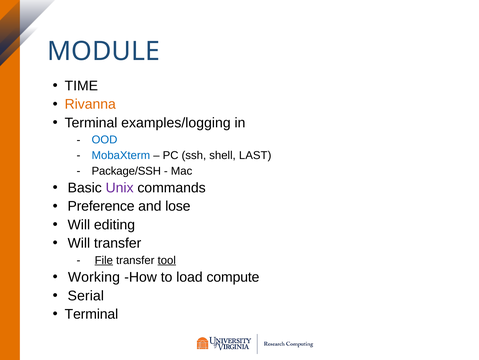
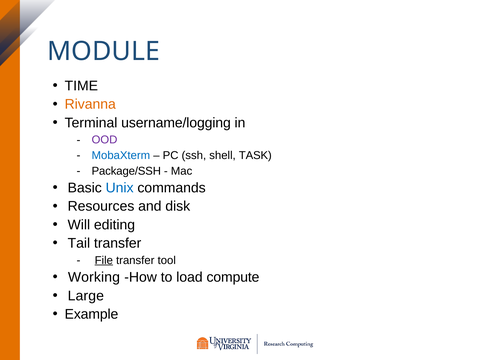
examples/logging: examples/logging -> username/logging (176, 123)
OOD colour: blue -> purple (104, 139)
LAST: LAST -> TASK (255, 155)
Unix colour: purple -> blue (120, 188)
Preference: Preference -> Resources (101, 206)
lose: lose -> disk (178, 206)
Will: Will -> Tail (79, 243)
tool underline: present -> none (167, 260)
Serial: Serial -> Large (86, 295)
Terminal: Terminal -> Example (91, 314)
